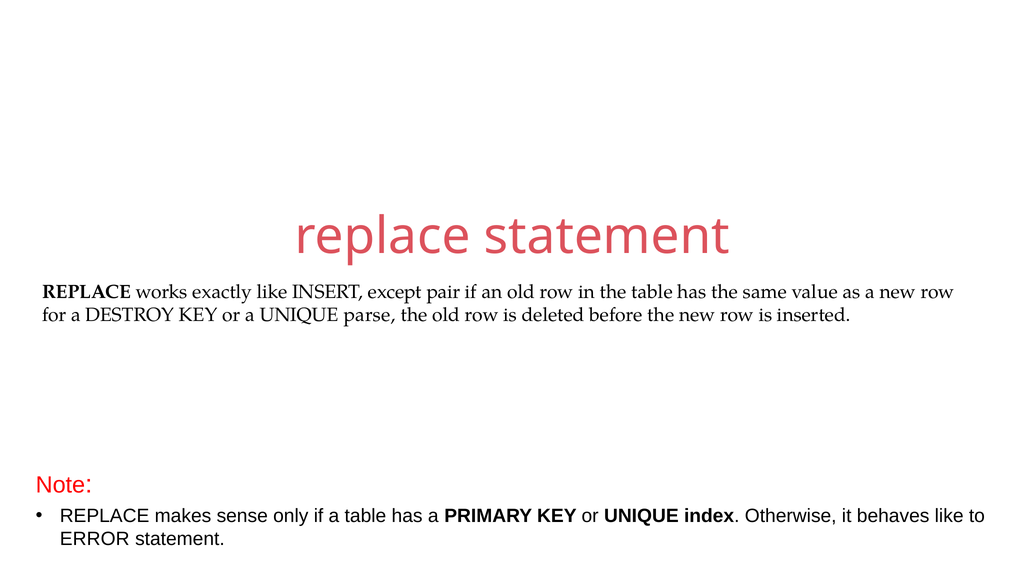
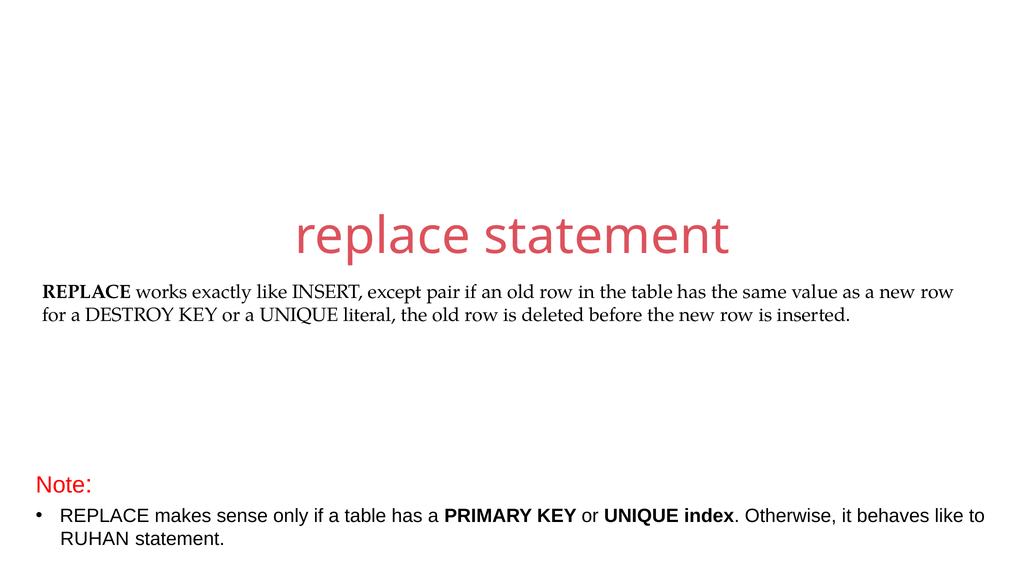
parse: parse -> literal (370, 315)
ERROR: ERROR -> RUHAN (95, 539)
